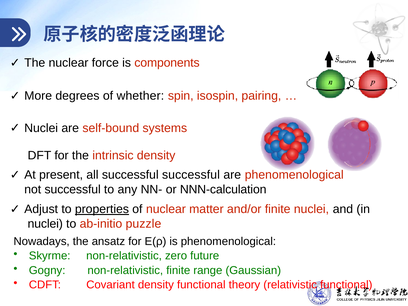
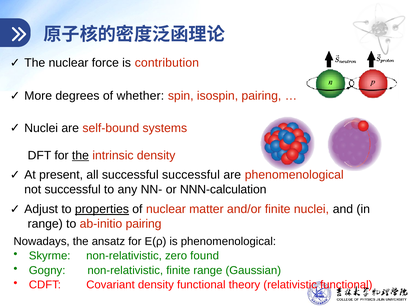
components: components -> contribution (167, 63)
the underline: none -> present (80, 156)
nuclei: nuclei -> range (45, 224)
ab-initio puzzle: puzzle -> pairing (144, 224)
future: future -> found (205, 256)
